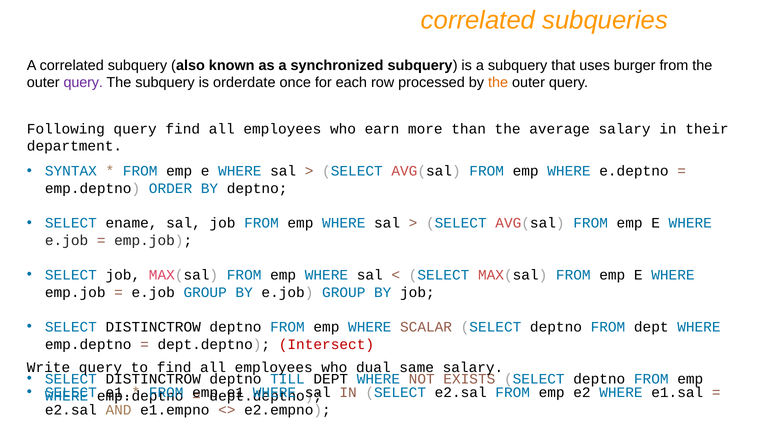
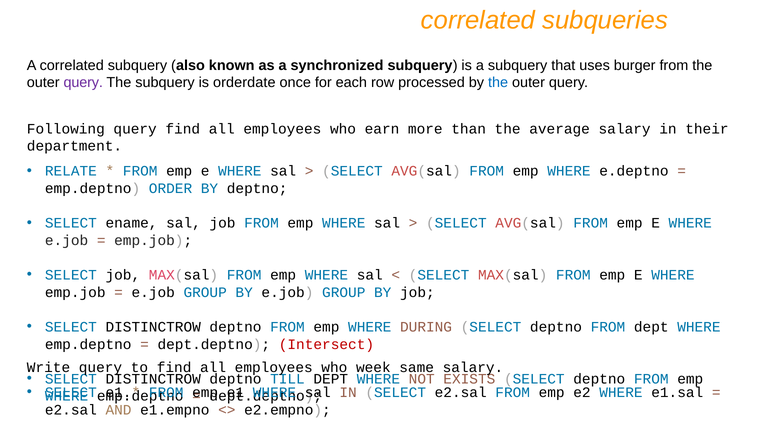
the colour: orange -> blue (498, 83)
SYNTAX: SYNTAX -> RELATE (71, 171)
SCALAR: SCALAR -> DURING (426, 327)
dual: dual -> week (373, 368)
